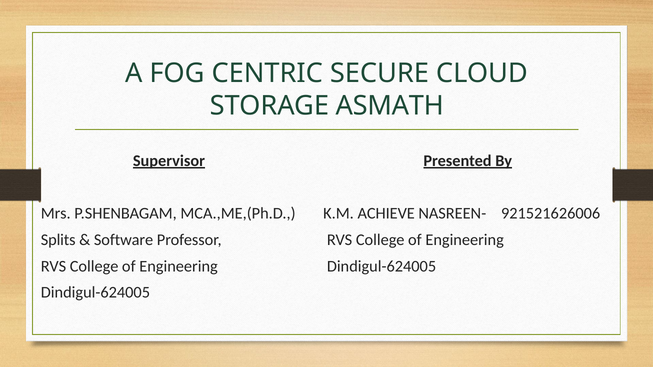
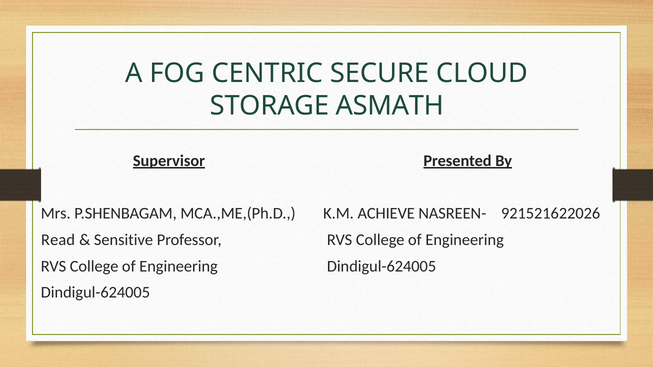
921521626006: 921521626006 -> 921521622026 (551, 214)
Splits: Splits -> Read (58, 240)
Software: Software -> Sensitive (124, 240)
